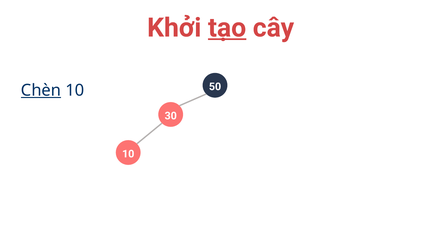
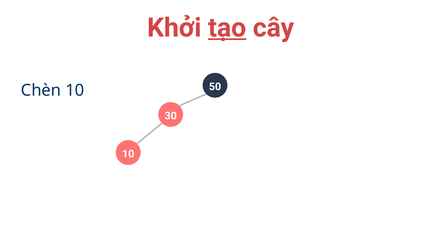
Chèn underline: present -> none (41, 90)
